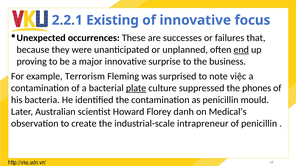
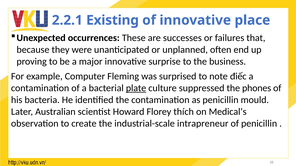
focus: focus -> place (252, 20)
end underline: present -> none (241, 50)
Terrorism: Terrorism -> Computer (85, 77)
việc: việc -> điếc (238, 77)
danh: danh -> thích (184, 112)
